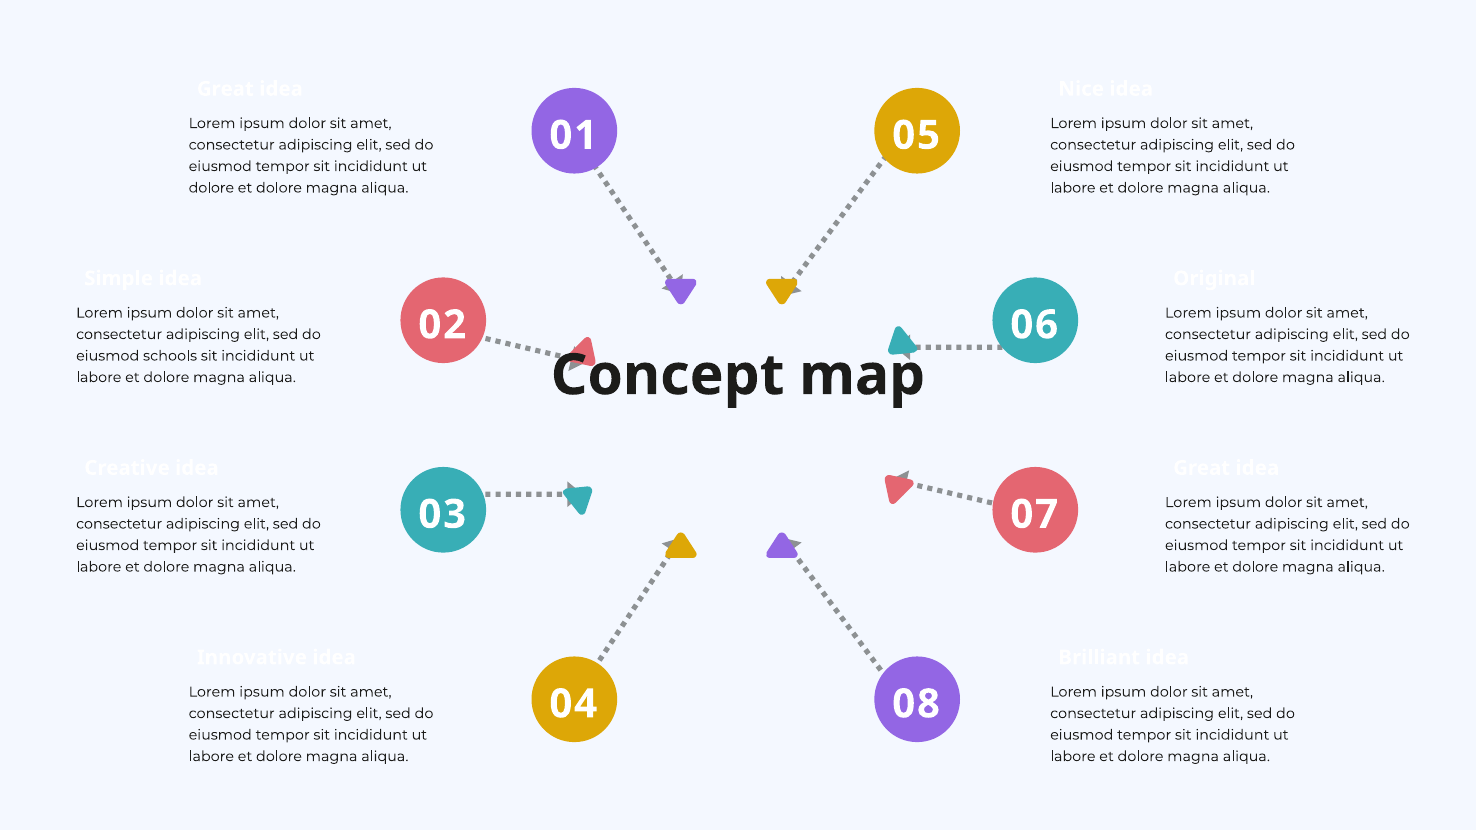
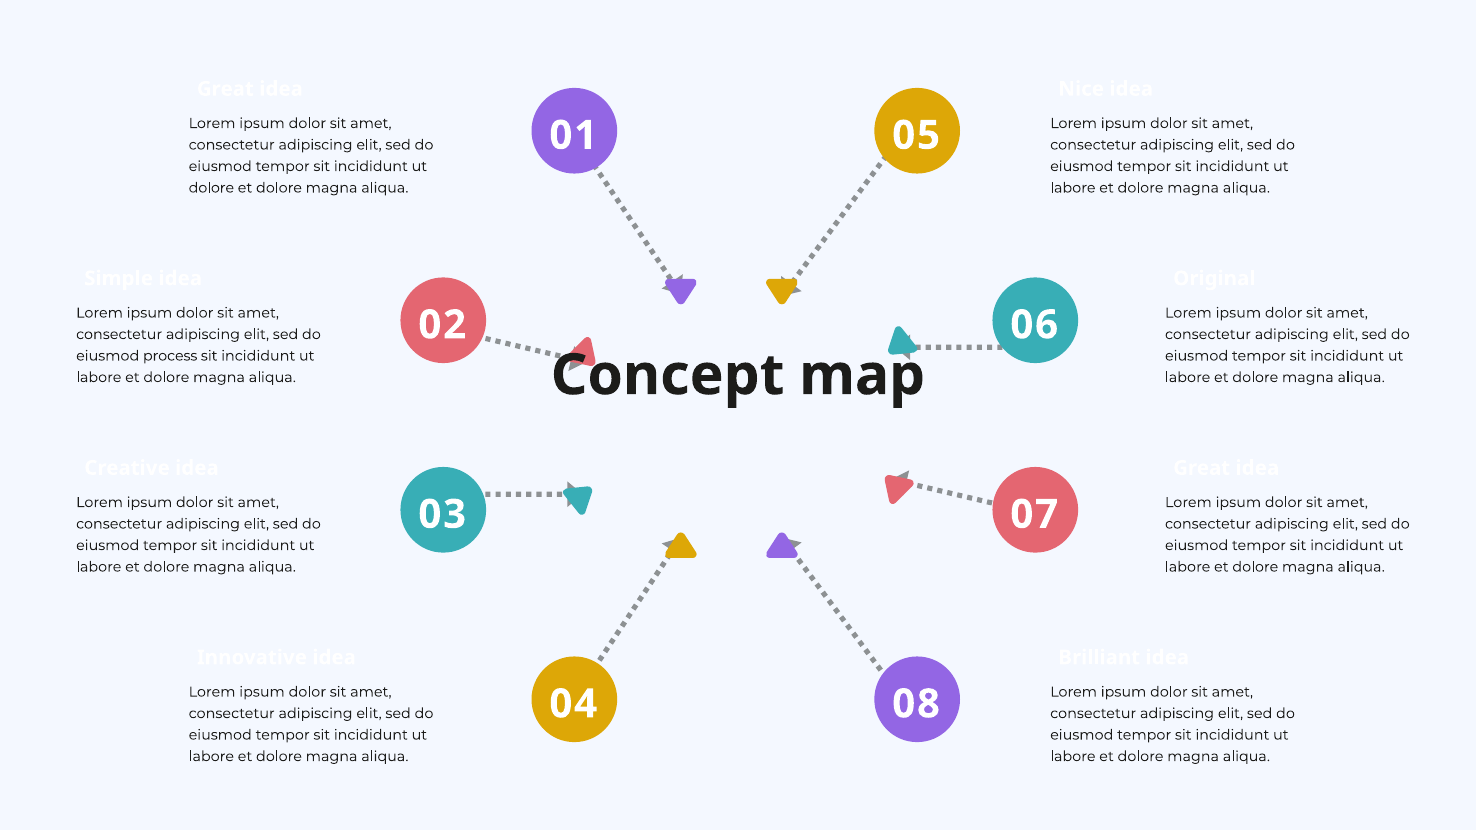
schools: schools -> process (170, 356)
